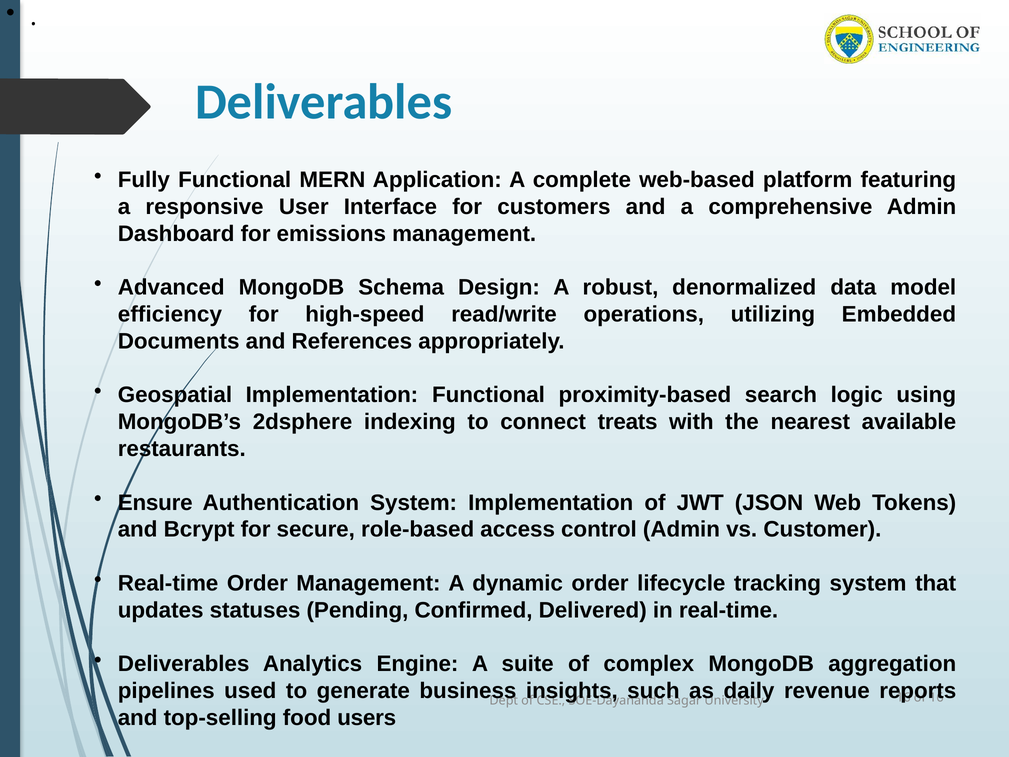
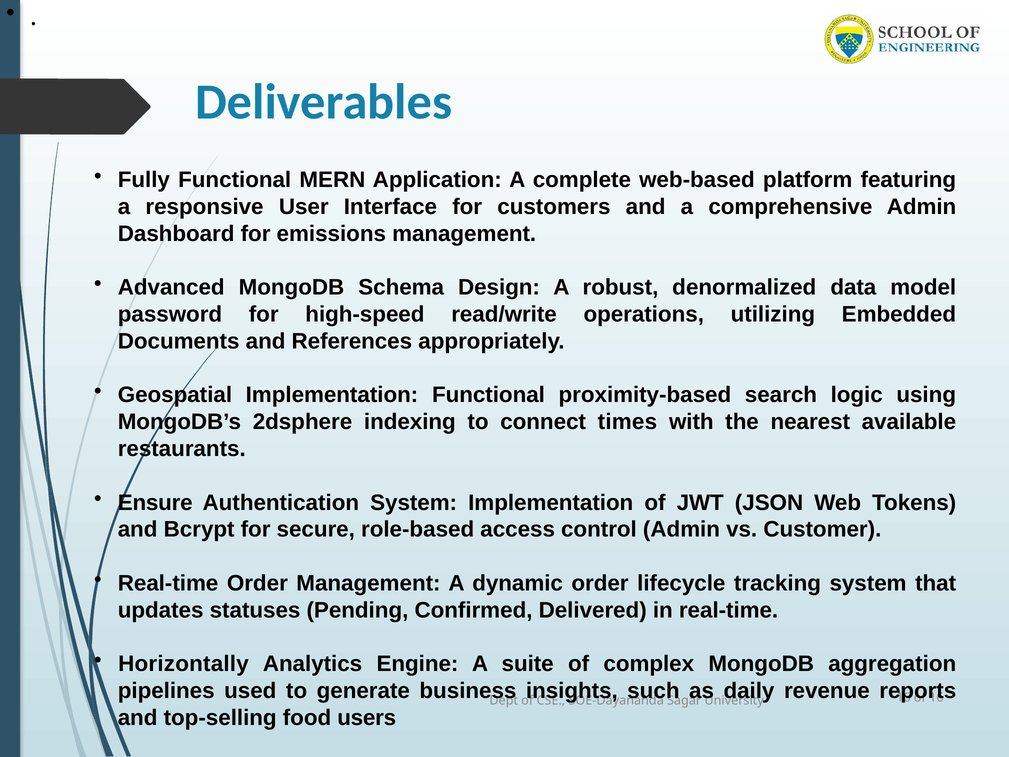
efficiency: efficiency -> password (170, 314)
treats: treats -> times (627, 422)
Deliverables: Deliverables -> Horizontally (183, 664)
